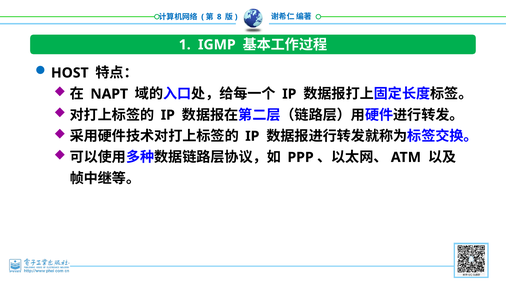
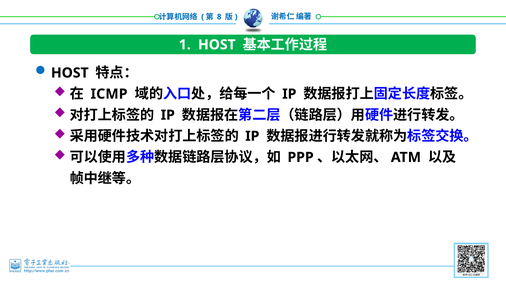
1 IGMP: IGMP -> HOST (217, 45)
NAPT: NAPT -> ICMP (109, 94)
